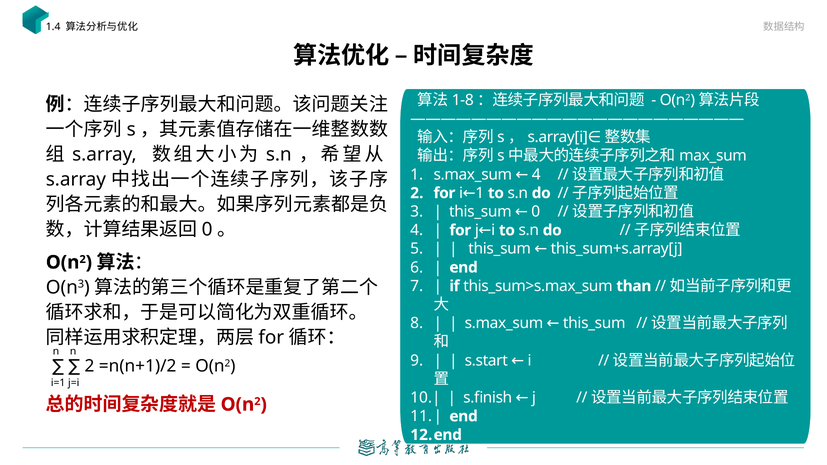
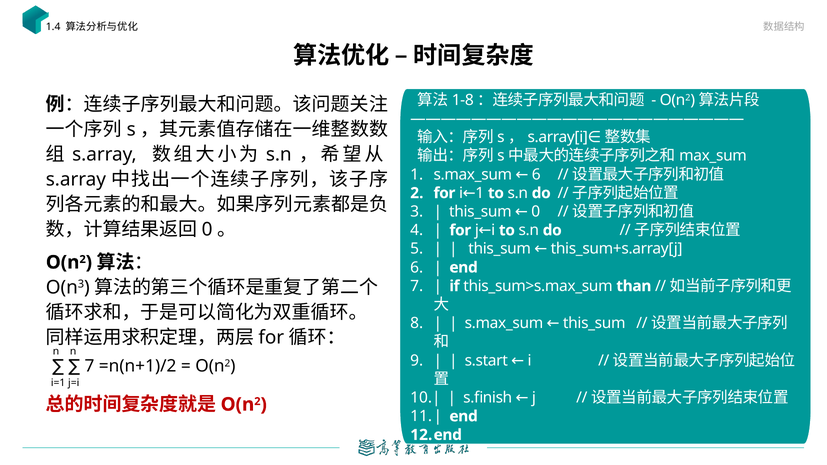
s.max_sum 4: 4 -> 6 (536, 175)
2: 2 -> 7 (89, 366)
